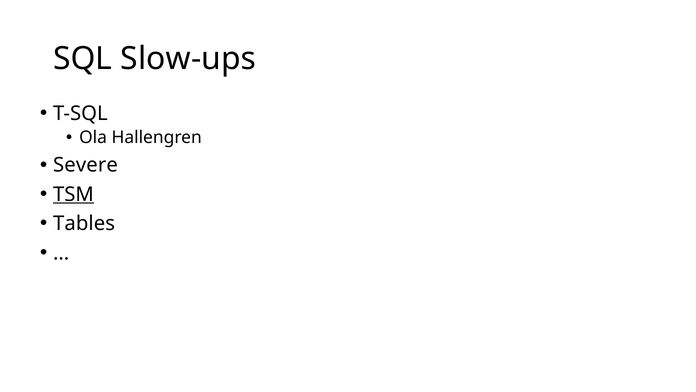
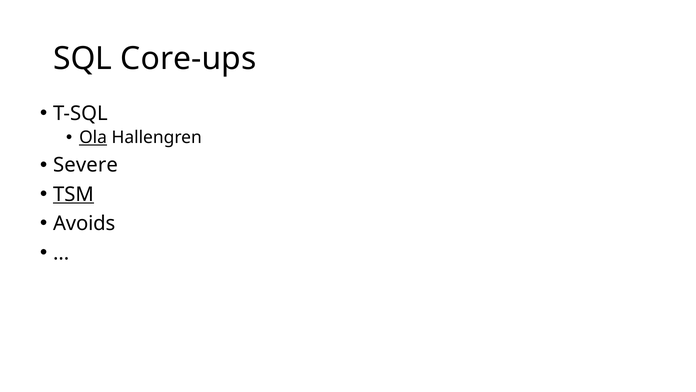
Slow-ups: Slow-ups -> Core-ups (188, 58)
Ola underline: none -> present (93, 137)
Tables: Tables -> Avoids (84, 223)
